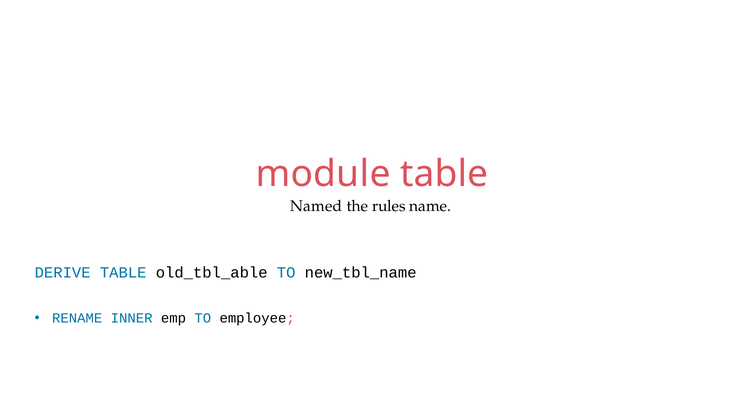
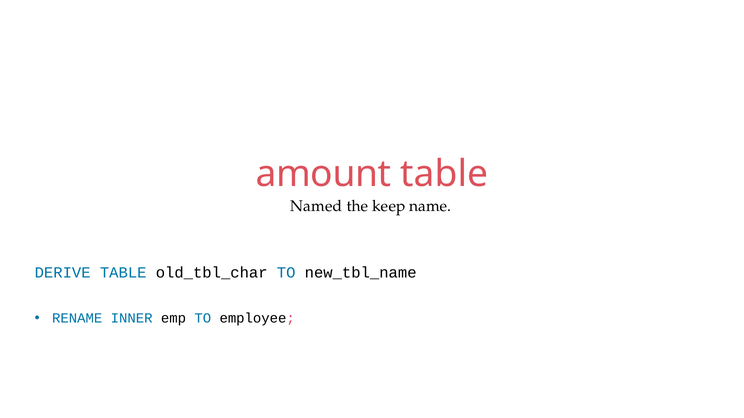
module: module -> amount (323, 174)
rules: rules -> keep (389, 206)
old_tbl_able: old_tbl_able -> old_tbl_char (212, 273)
